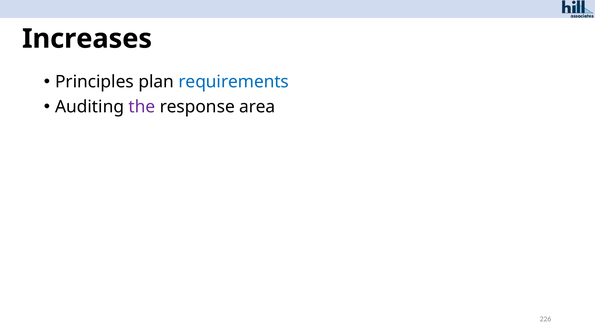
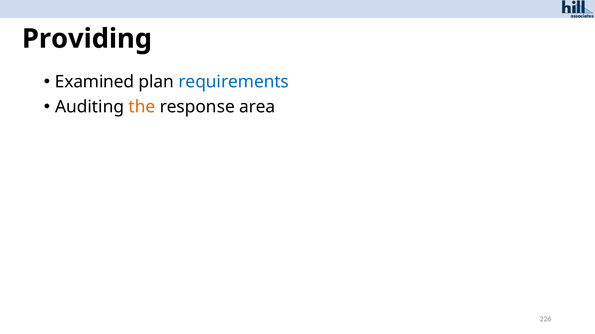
Increases: Increases -> Providing (87, 39)
Principles: Principles -> Examined (95, 82)
the colour: purple -> orange (142, 107)
